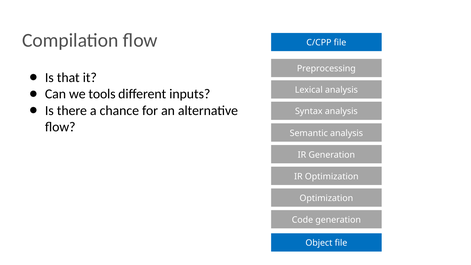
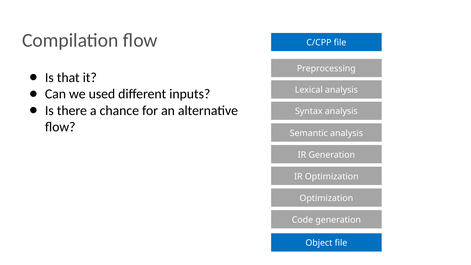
tools: tools -> used (102, 94)
